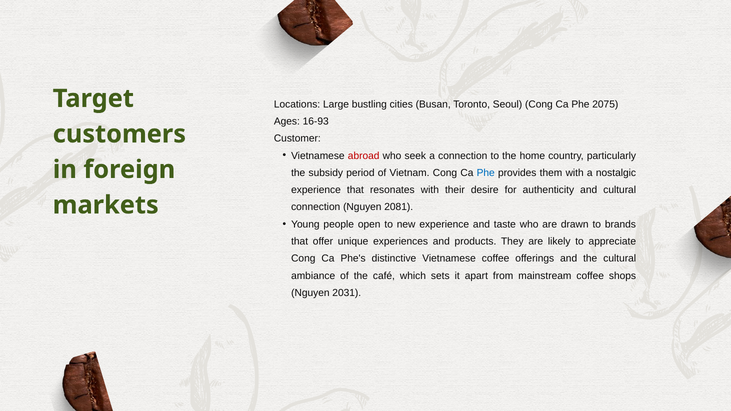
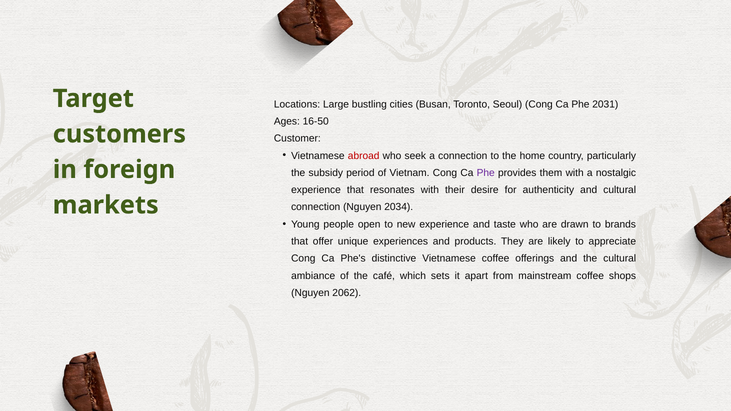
2075: 2075 -> 2031 (605, 104)
16-93: 16-93 -> 16-50 (316, 121)
Phe colour: blue -> purple (486, 173)
2081: 2081 -> 2034 (399, 207)
2031: 2031 -> 2062 (347, 293)
